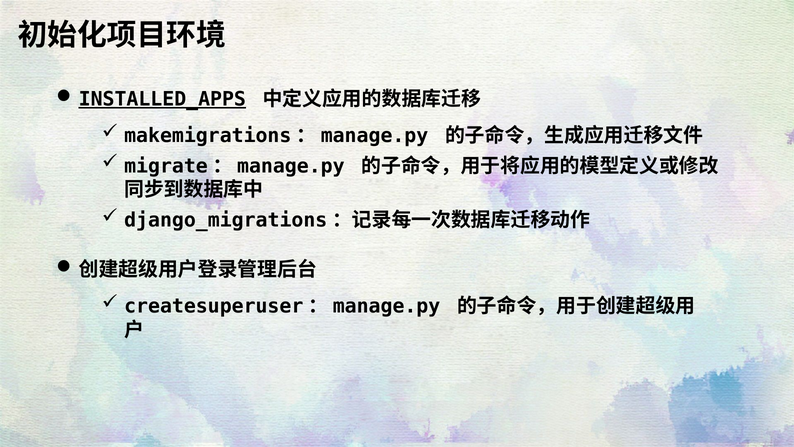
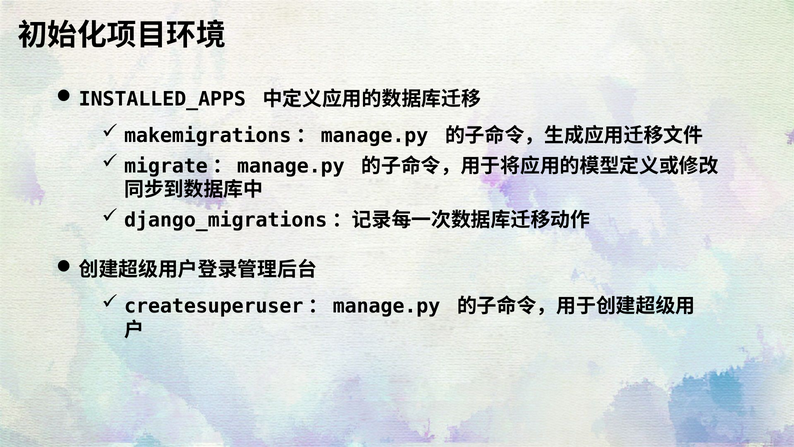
INSTALLED_APPS underline: present -> none (162, 99)
